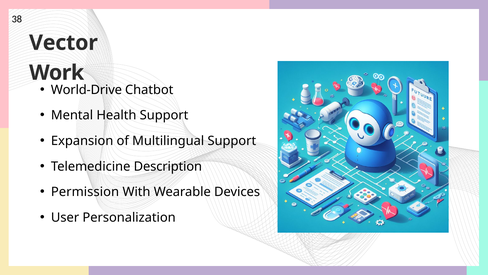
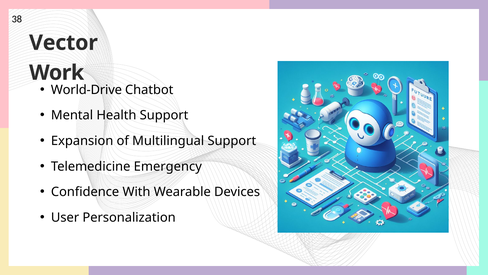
Description: Description -> Emergency (168, 166)
Permission: Permission -> Confidence (85, 192)
